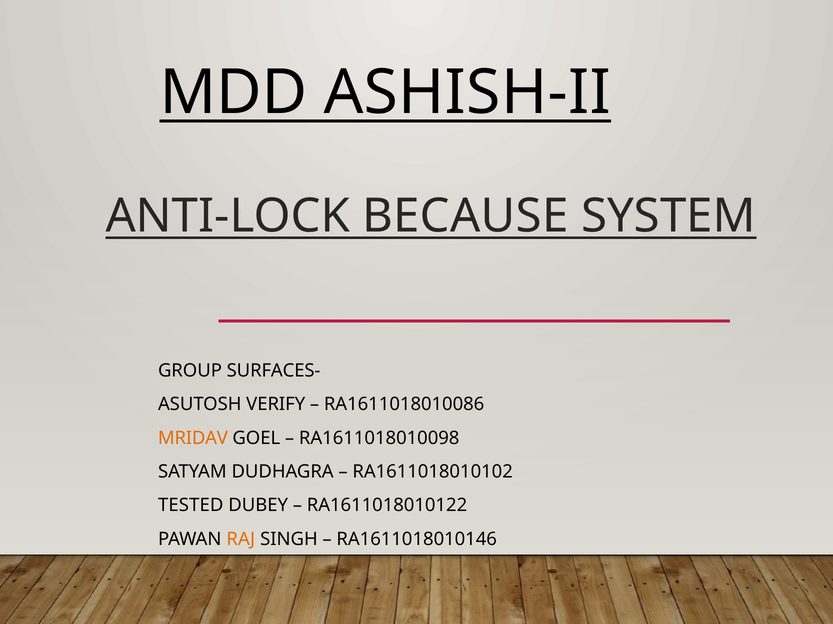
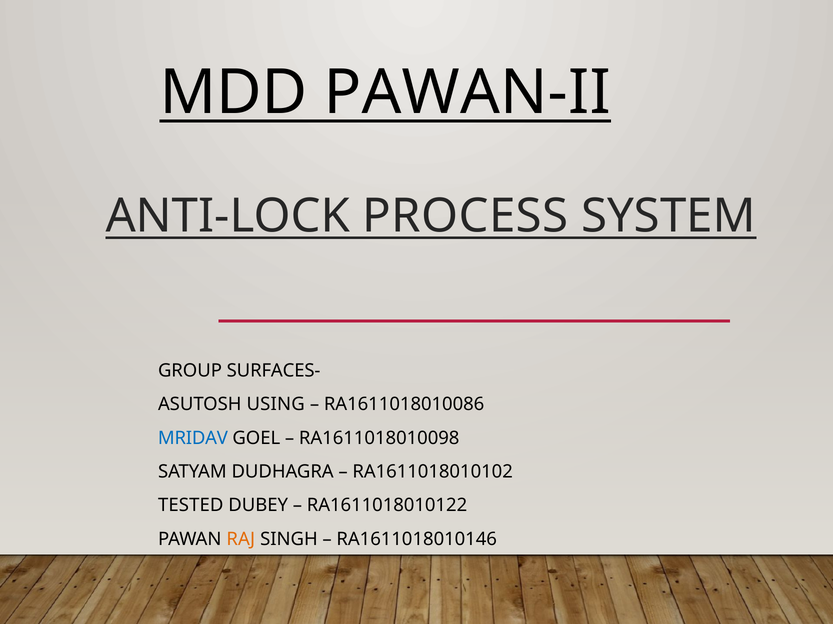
ASHISH-II: ASHISH-II -> PAWAN-II (467, 93)
BECAUSE: BECAUSE -> PROCESS (465, 216)
VERIFY: VERIFY -> USING (276, 405)
MRIDAV colour: orange -> blue (193, 438)
